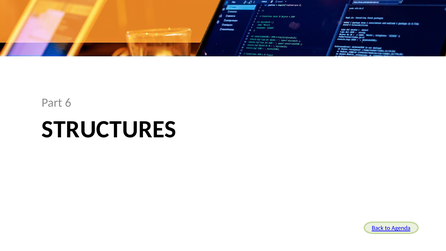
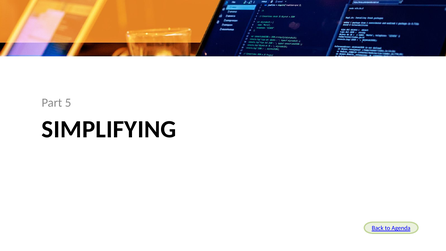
6: 6 -> 5 (68, 103)
STRUCTURES: STRUCTURES -> SIMPLIFYING (109, 129)
